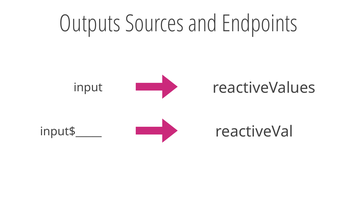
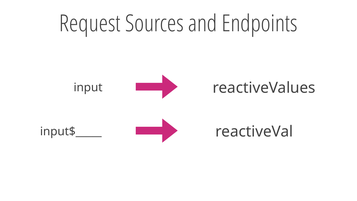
Outputs: Outputs -> Request (90, 24)
